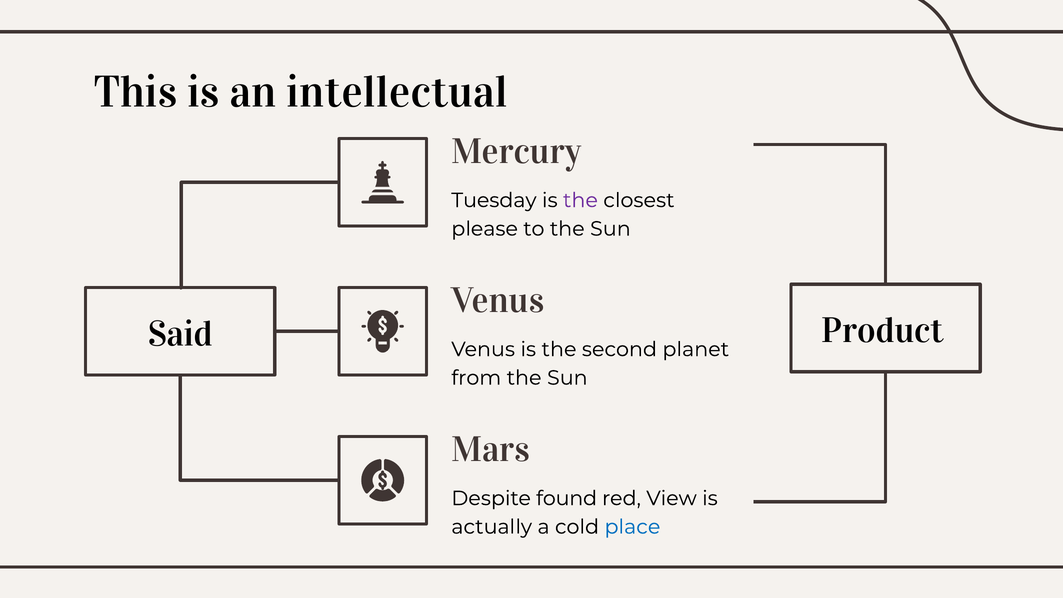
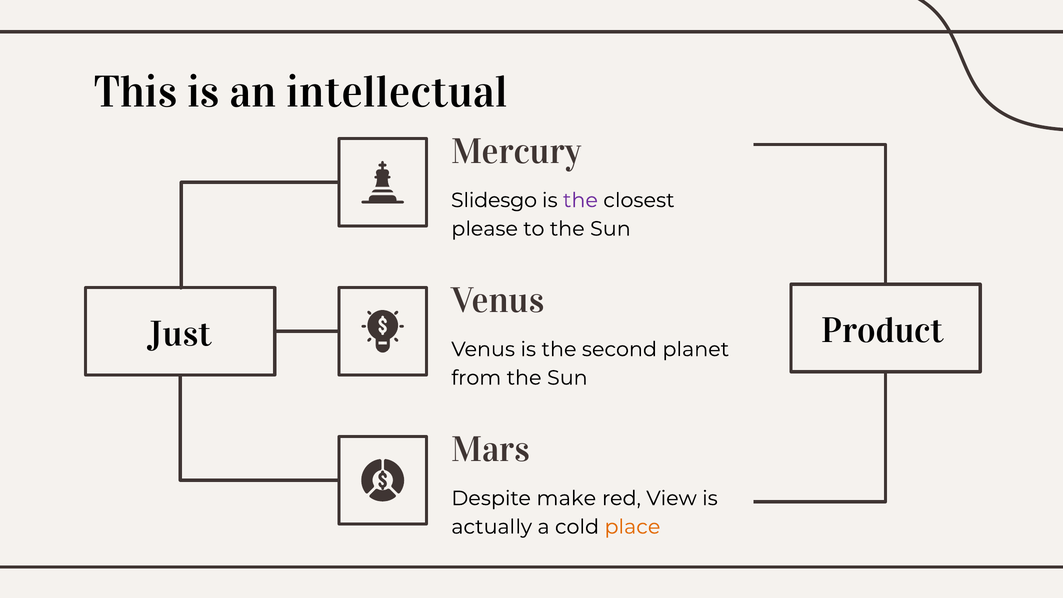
Tuesday: Tuesday -> Slidesgo (494, 200)
Said: Said -> Just (180, 334)
found: found -> make (566, 498)
place colour: blue -> orange (632, 527)
